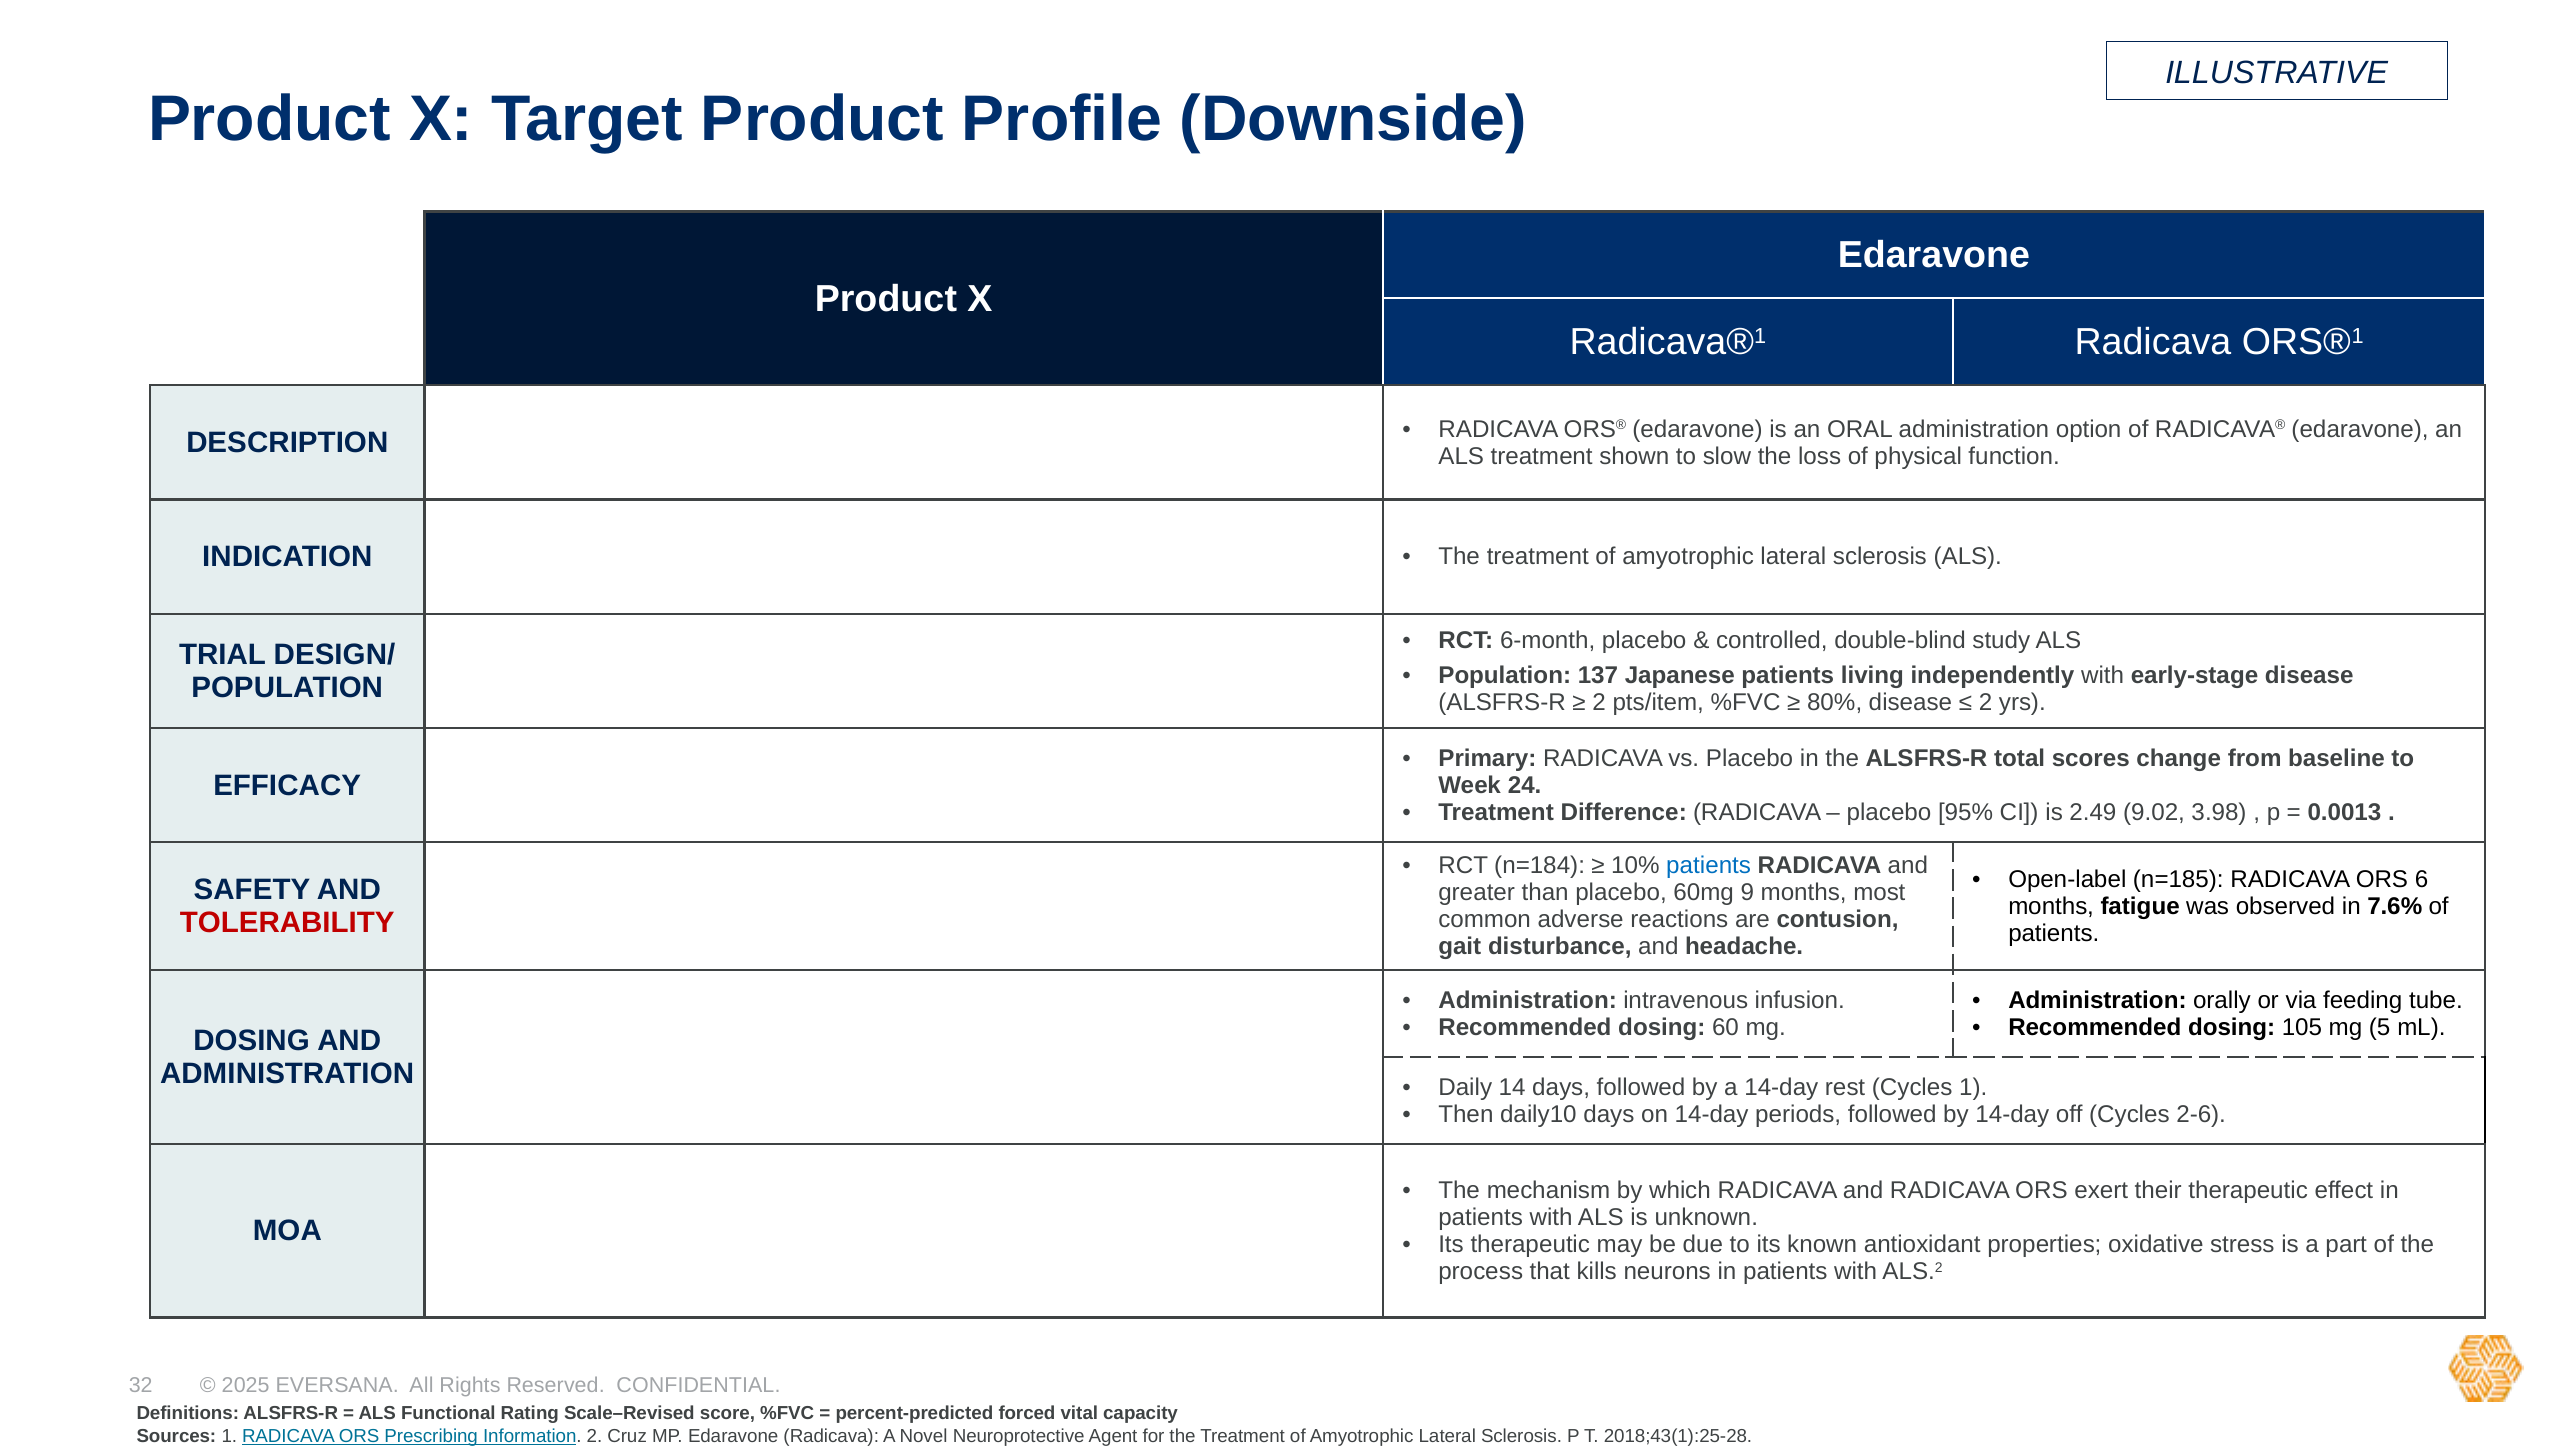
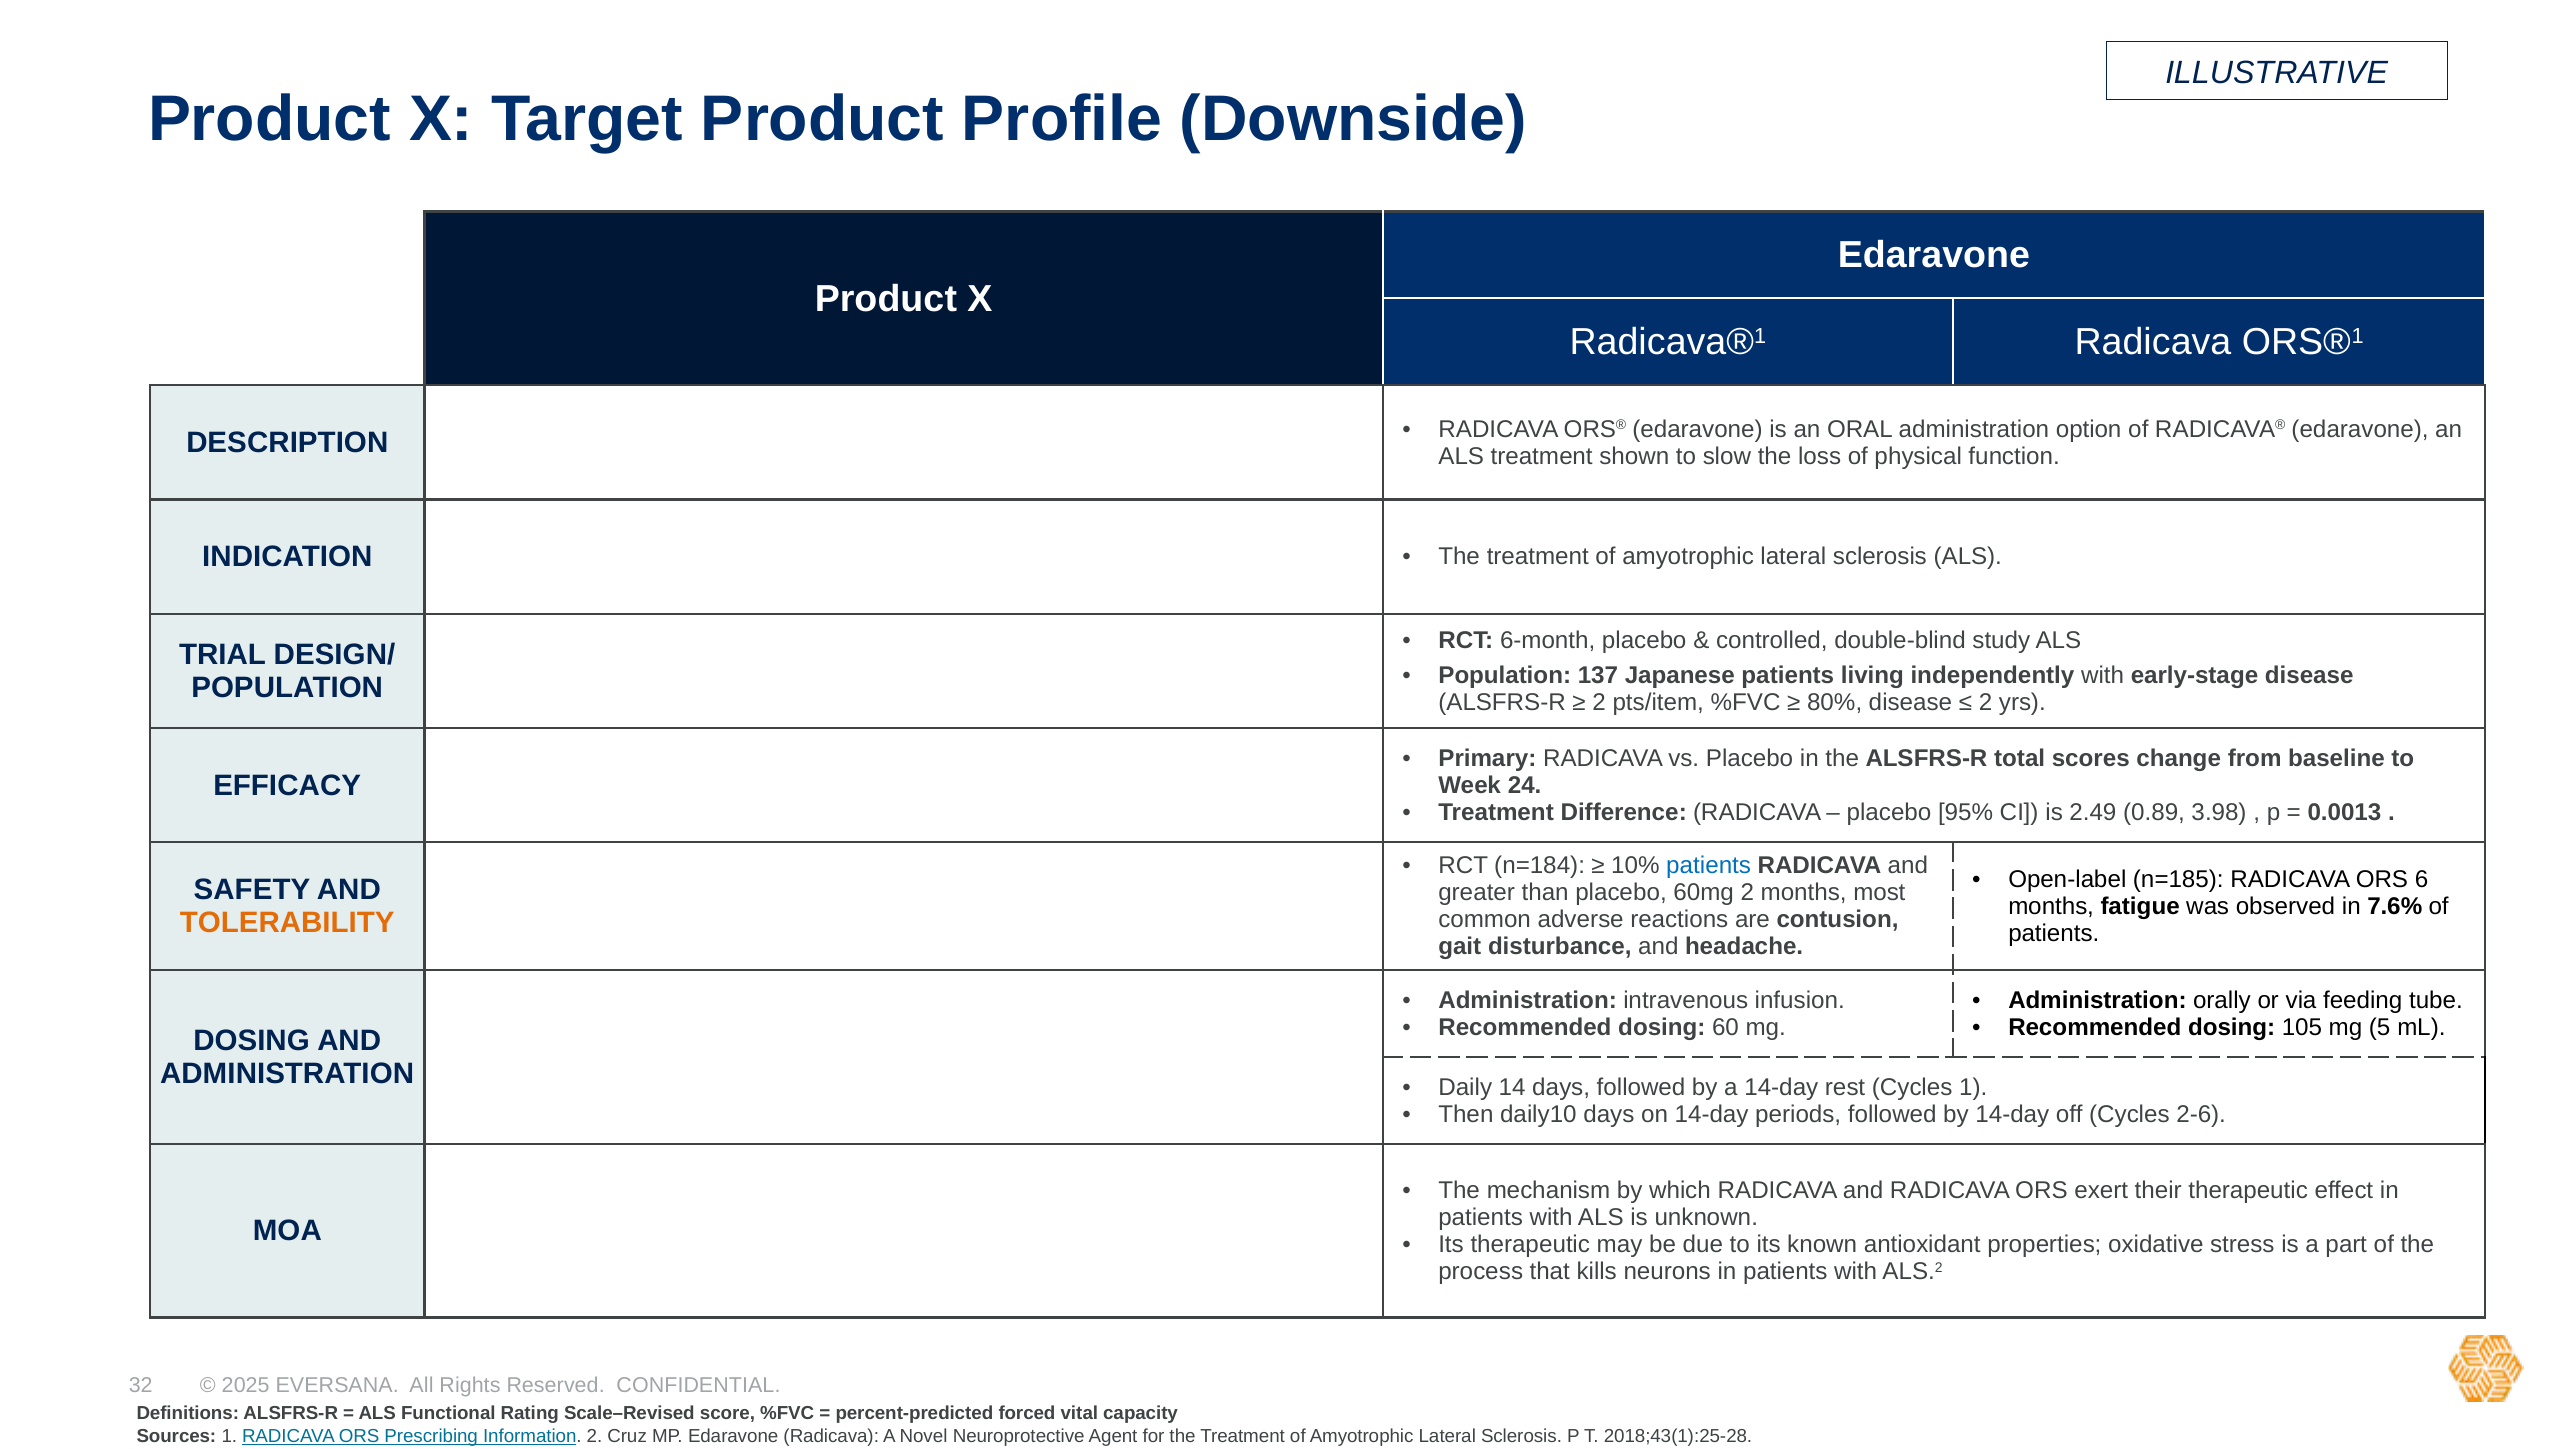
9.02: 9.02 -> 0.89 (2154, 813)
60mg 9: 9 -> 2 (1747, 893)
TOLERABILITY colour: red -> orange (287, 923)
